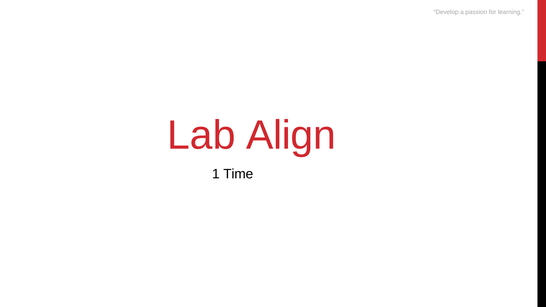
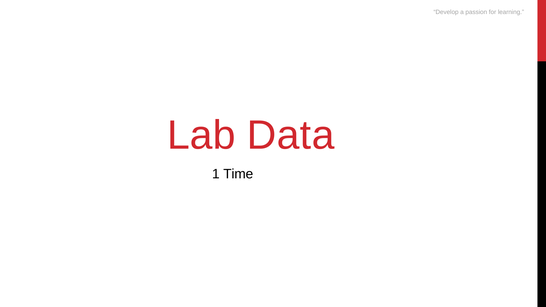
Align: Align -> Data (291, 135)
